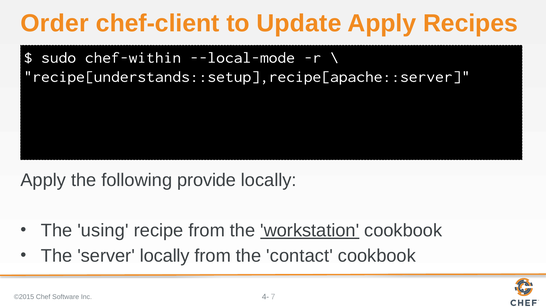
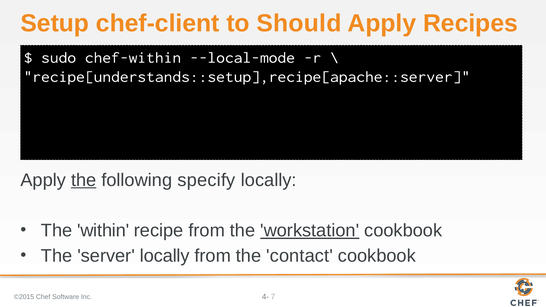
Order: Order -> Setup (55, 23)
Update: Update -> Should (299, 23)
the underline: none -> present (84, 180)
provide: provide -> specify (206, 180)
using: using -> within (103, 231)
